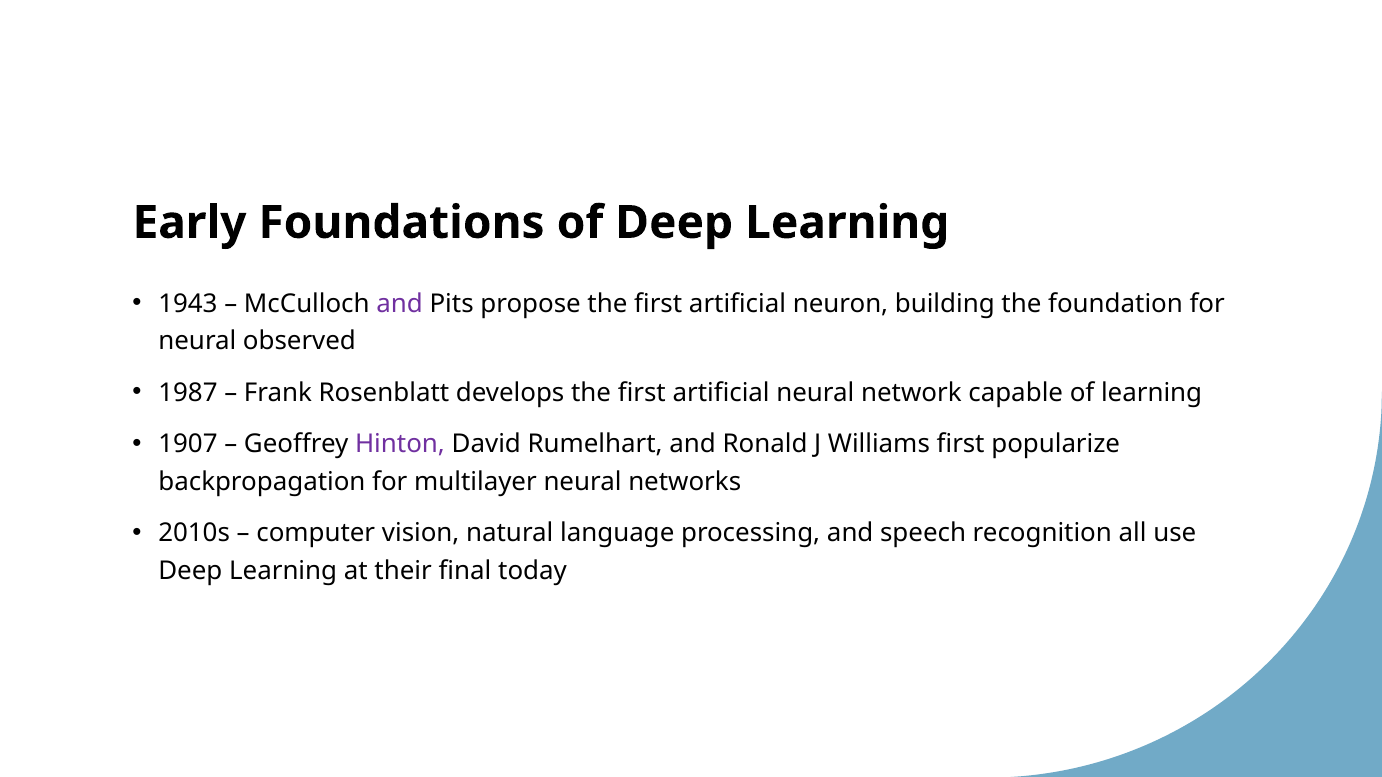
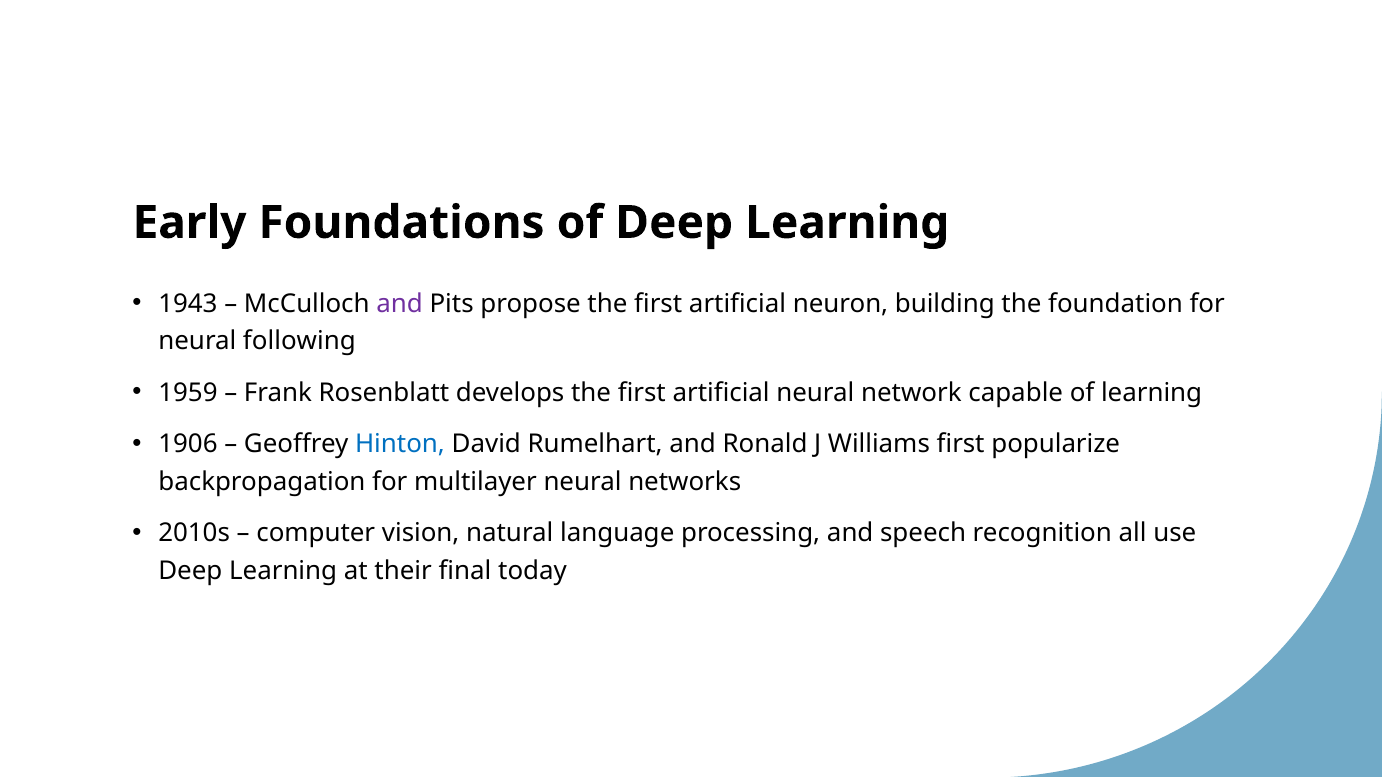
observed: observed -> following (299, 341)
1987: 1987 -> 1959 (188, 393)
1907: 1907 -> 1906 (188, 445)
Hinton colour: purple -> blue (400, 445)
